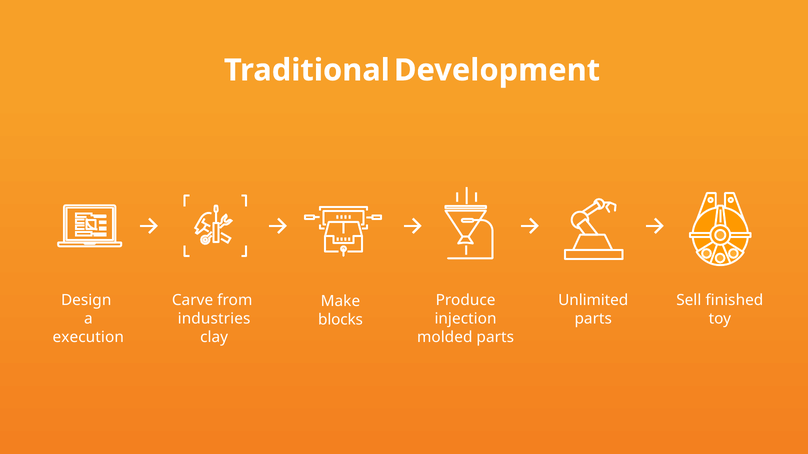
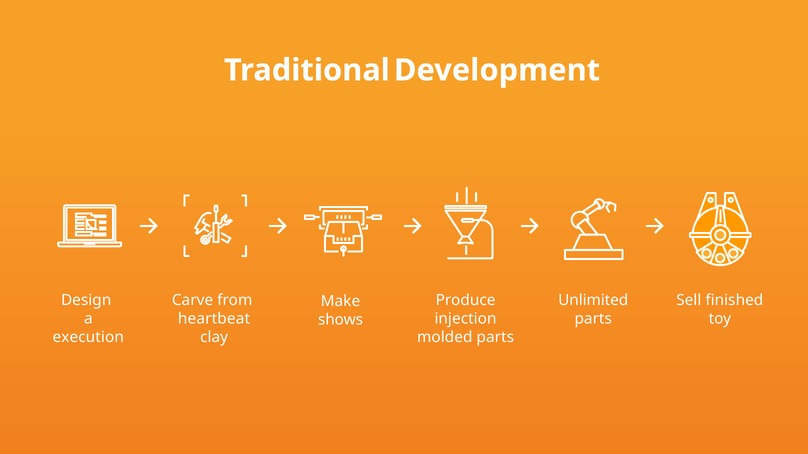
industries: industries -> heartbeat (214, 319)
blocks: blocks -> shows (341, 320)
